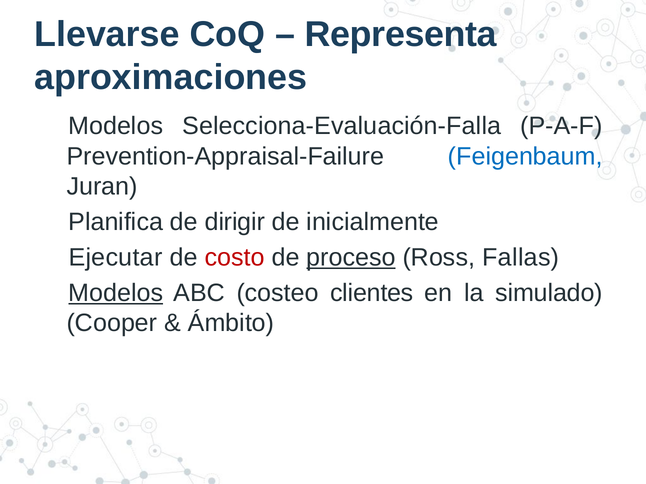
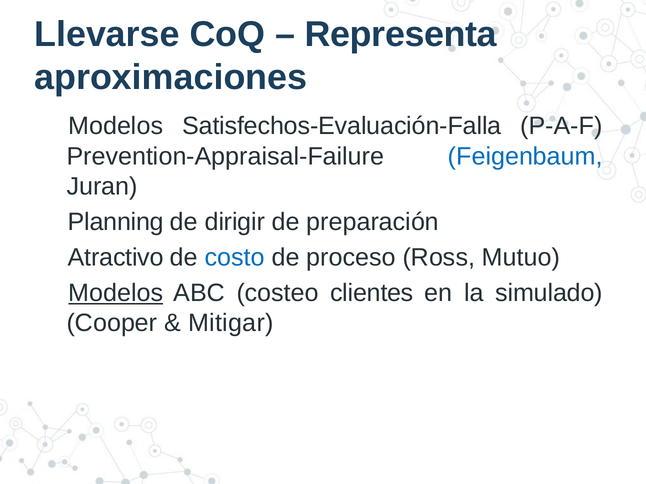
Selecciona-Evaluación-Falla: Selecciona-Evaluación-Falla -> Satisfechos-Evaluación-Falla (342, 126)
Planifica: Planifica -> Planning (116, 222)
inicialmente: inicialmente -> preparación (373, 222)
Ejecutar: Ejecutar -> Atractivo (116, 258)
costo colour: red -> blue (235, 258)
proceso underline: present -> none (351, 258)
Fallas: Fallas -> Mutuo (521, 258)
Ámbito: Ámbito -> Mitigar (231, 323)
